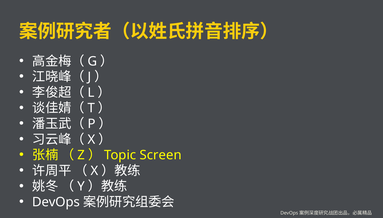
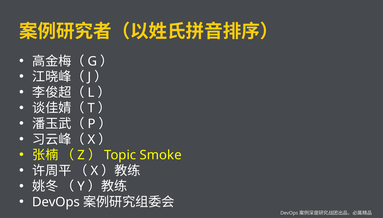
Screen: Screen -> Smoke (161, 155)
